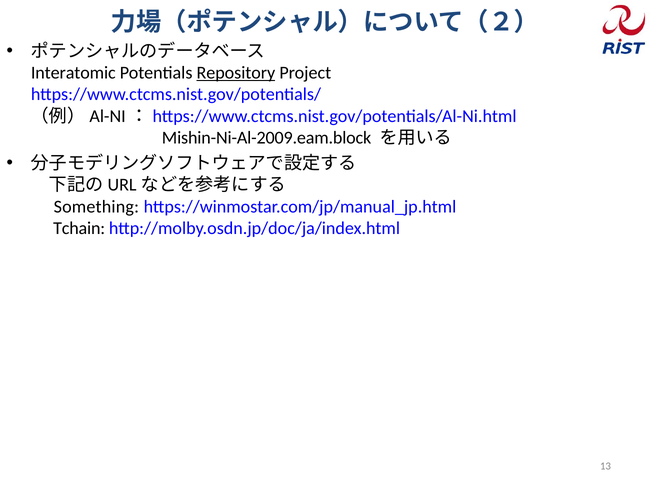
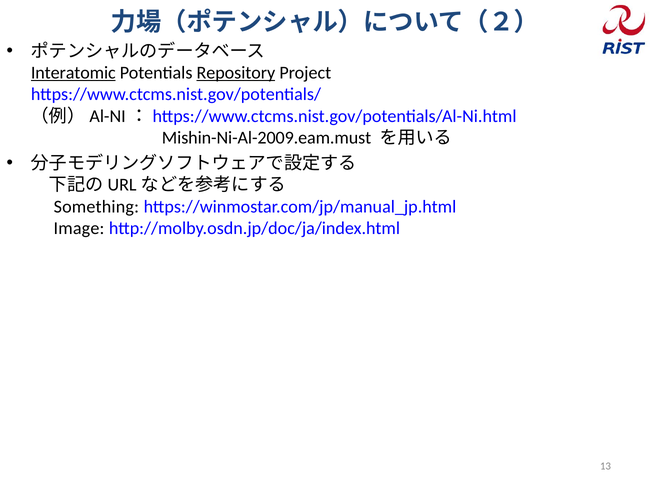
Interatomic underline: none -> present (73, 73)
Mishin-Ni-Al-2009.eam.block: Mishin-Ni-Al-2009.eam.block -> Mishin-Ni-Al-2009.eam.must (267, 138)
Tchain: Tchain -> Image (79, 228)
